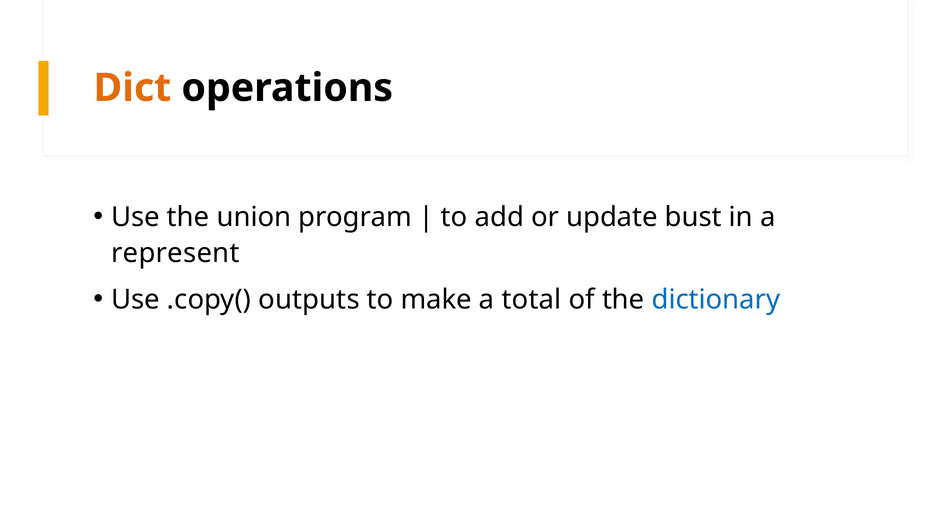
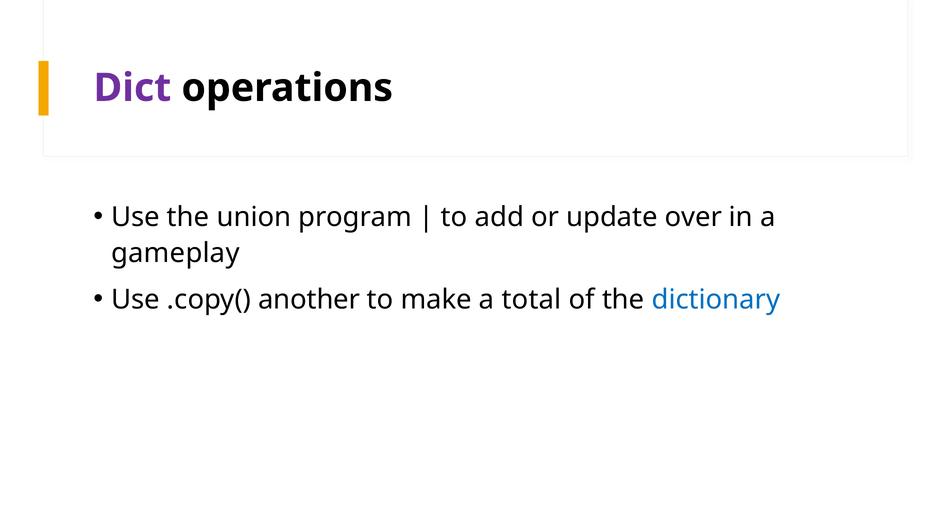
Dict colour: orange -> purple (132, 88)
bust: bust -> over (693, 217)
represent: represent -> gameplay (175, 253)
outputs: outputs -> another (309, 299)
